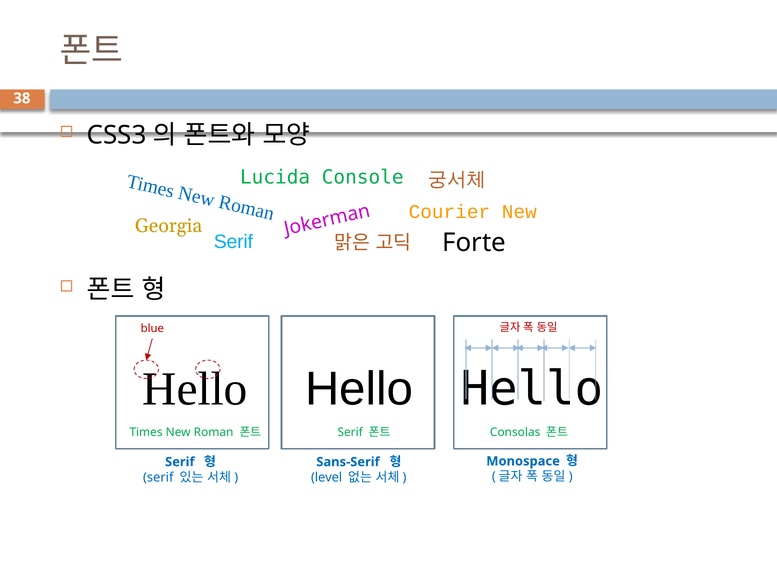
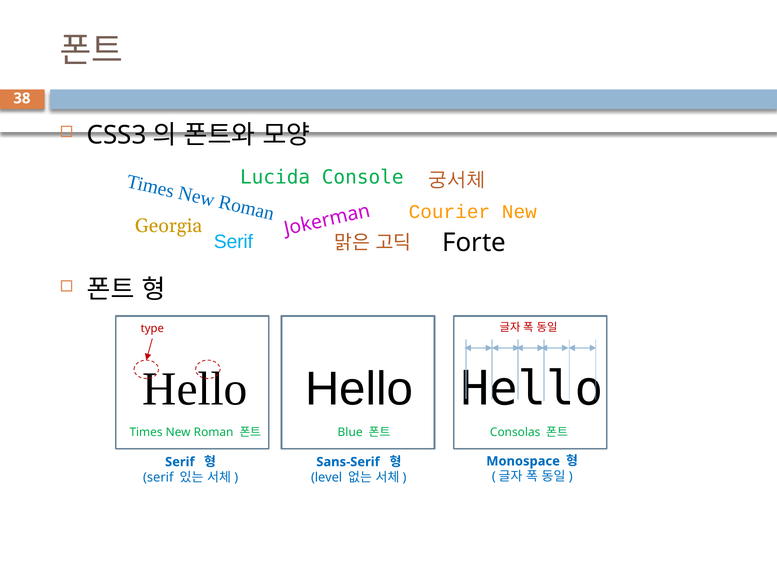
blue: blue -> type (152, 329)
Serif: Serif -> Blue (350, 432)
